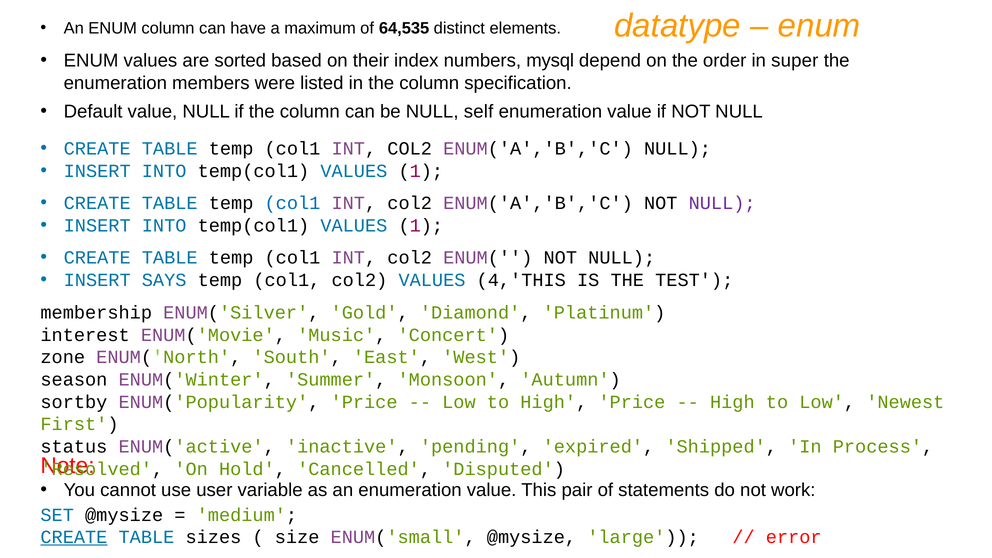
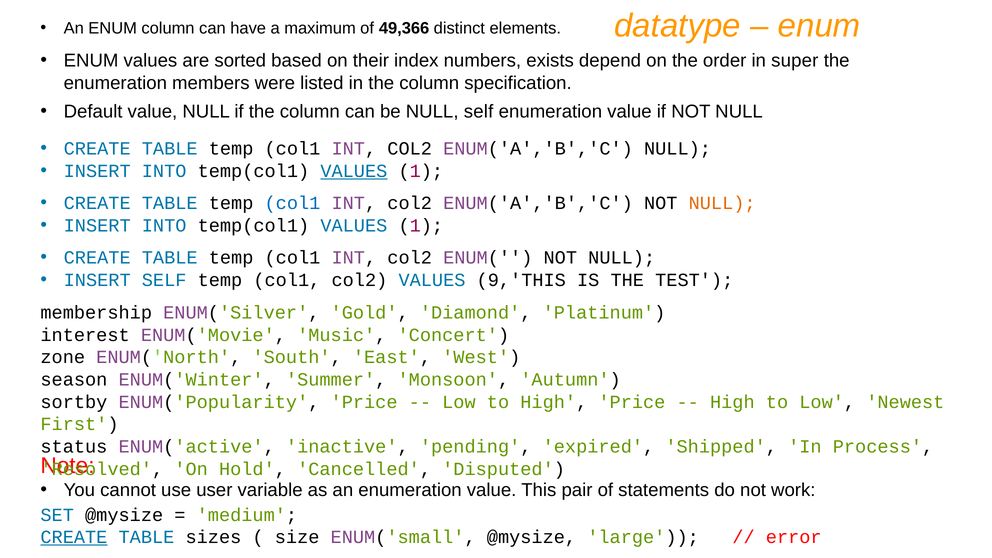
64,535: 64,535 -> 49,366 (404, 28)
mysql: mysql -> exists (550, 61)
VALUES underline: none -> present (354, 171)
NULL colour: purple -> orange (722, 203)
INSERT SAYS: SAYS -> SELF (164, 280)
4,'THIS: 4,'THIS -> 9,'THIS (521, 280)
